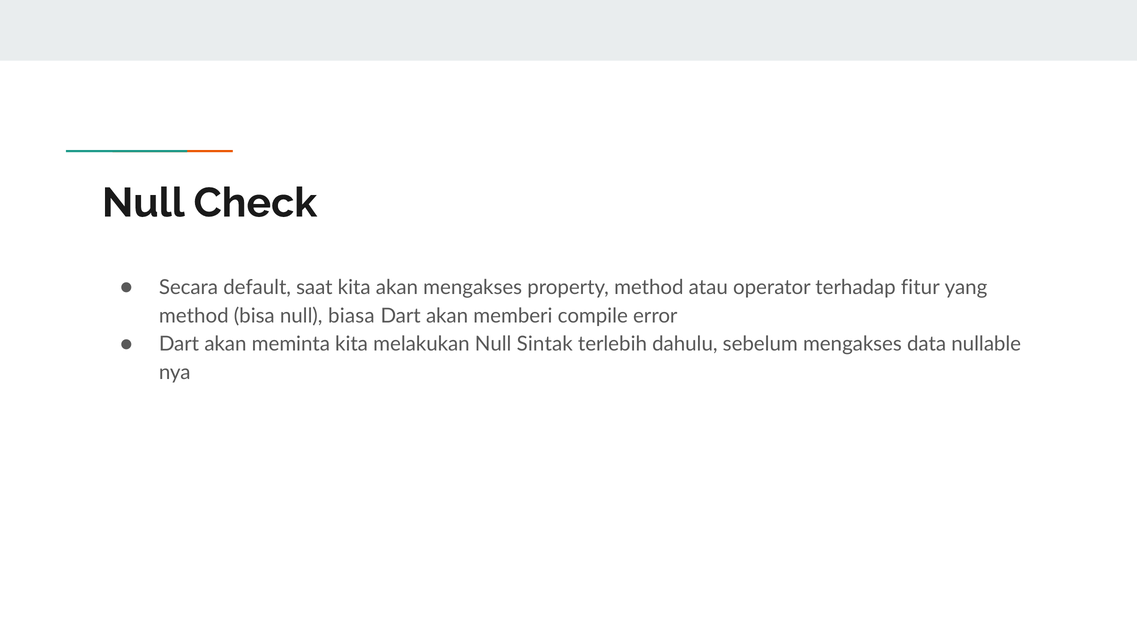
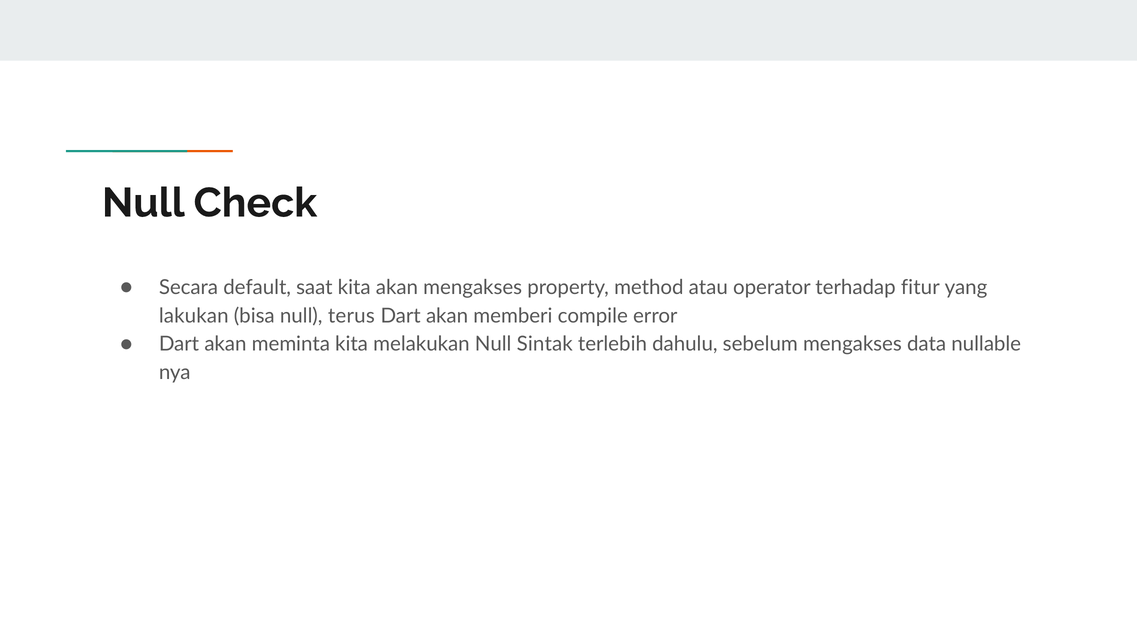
method: method -> lakukan (194, 316)
biasa: biasa -> terus (351, 316)
